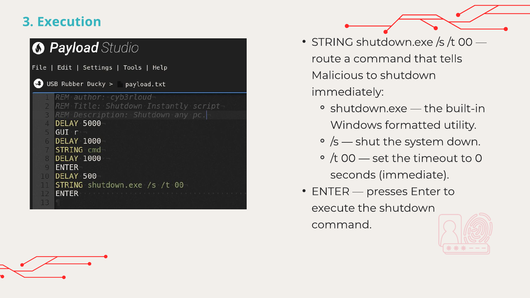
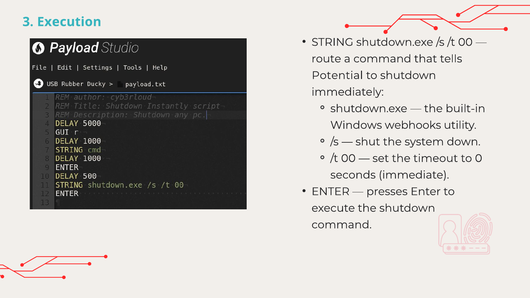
Malicious: Malicious -> Potential (337, 75)
formatted: formatted -> webhooks (413, 125)
